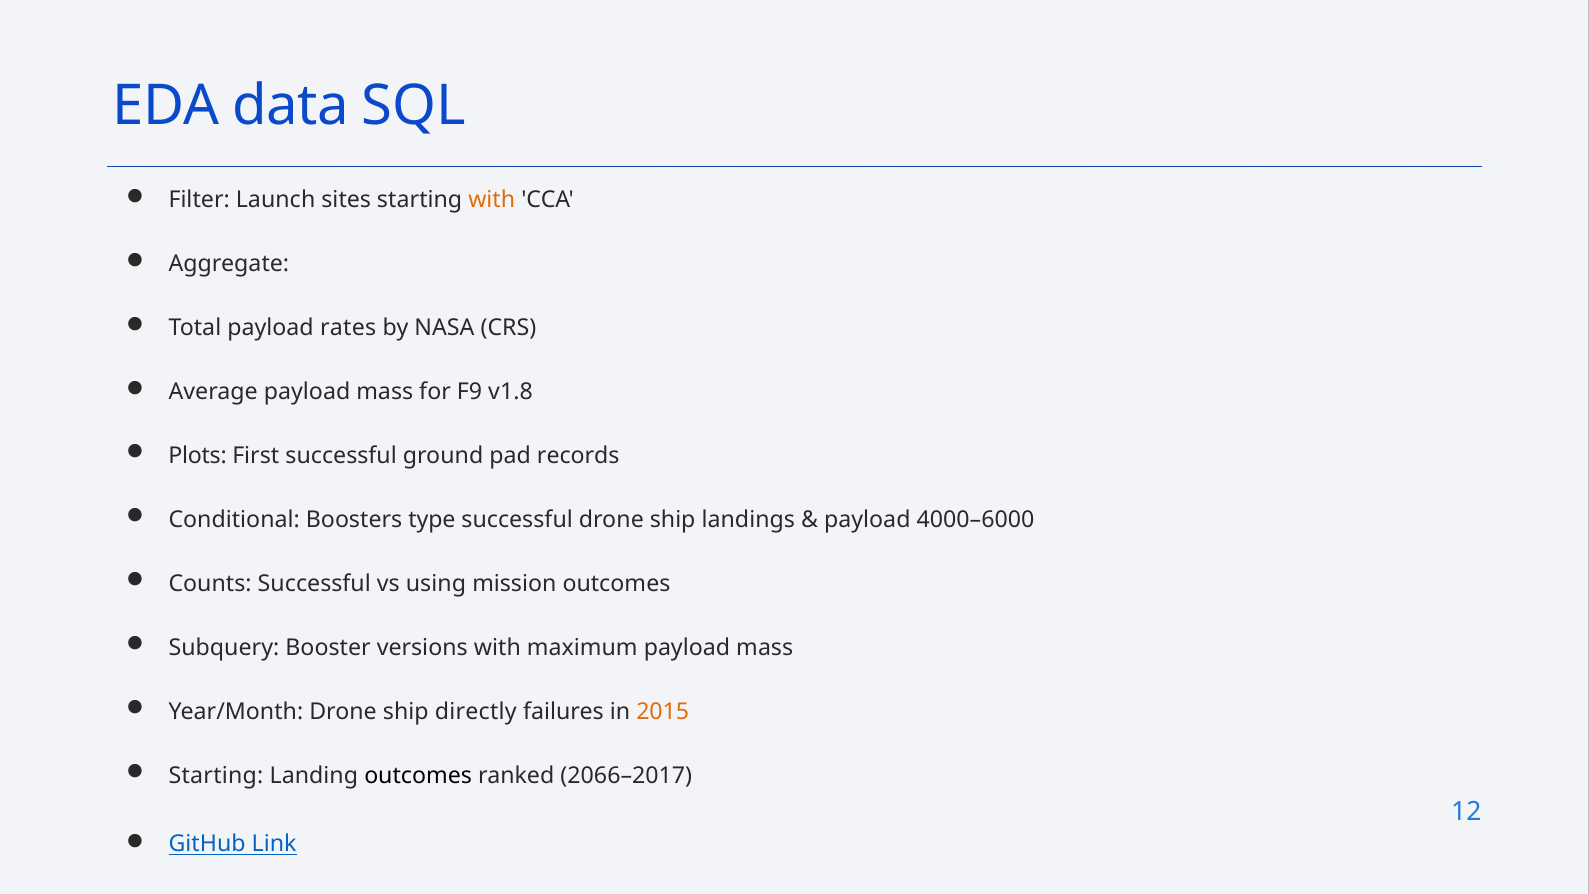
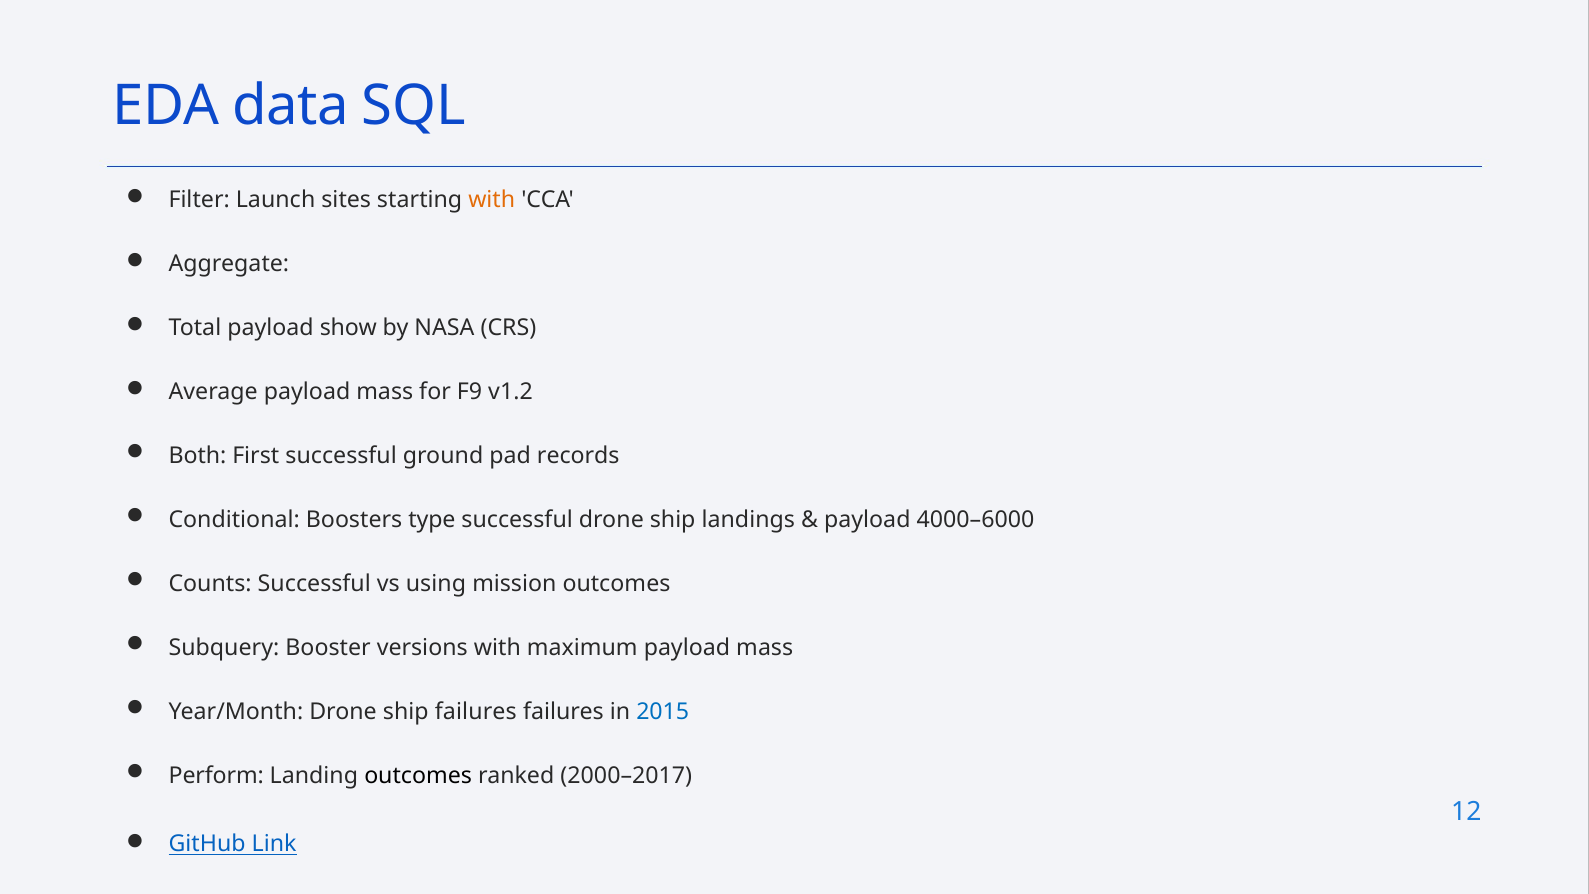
rates: rates -> show (348, 328)
v1.8: v1.8 -> v1.2 (511, 392)
Plots: Plots -> Both (197, 456)
ship directly: directly -> failures (476, 712)
2015 colour: orange -> blue (663, 712)
Starting: Starting -> Perform (216, 776)
2066–2017: 2066–2017 -> 2000–2017 (626, 776)
